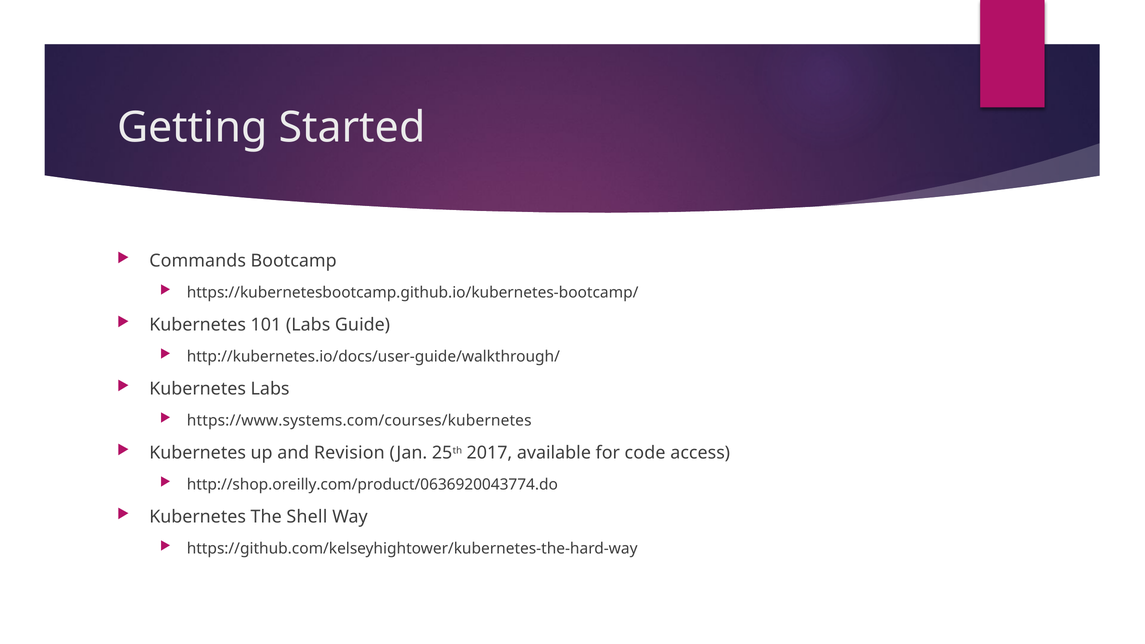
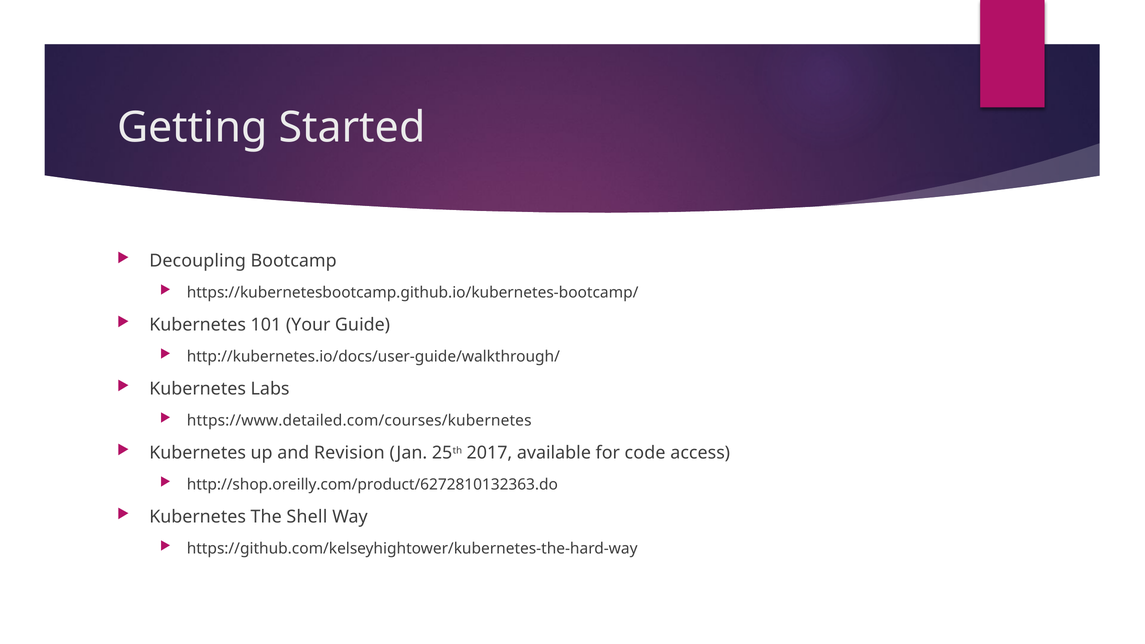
Commands: Commands -> Decoupling (198, 261)
101 Labs: Labs -> Your (308, 325)
https://www.systems.com/courses/kubernetes: https://www.systems.com/courses/kubernetes -> https://www.detailed.com/courses/kubernetes (359, 421)
http://shop.oreilly.com/product/0636920043774.do: http://shop.oreilly.com/product/0636920043774.do -> http://shop.oreilly.com/product/6272810132363.do (372, 484)
